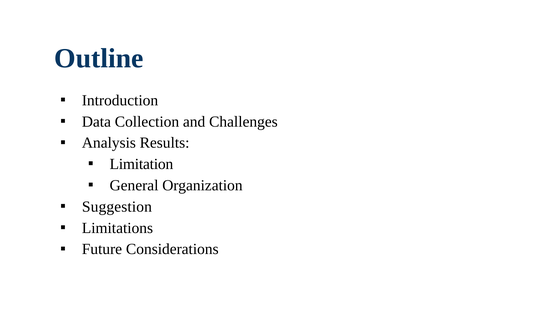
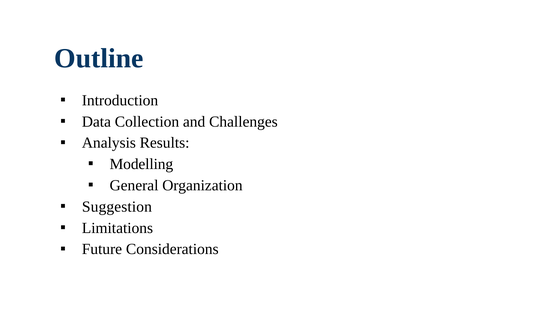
Limitation: Limitation -> Modelling (141, 164)
